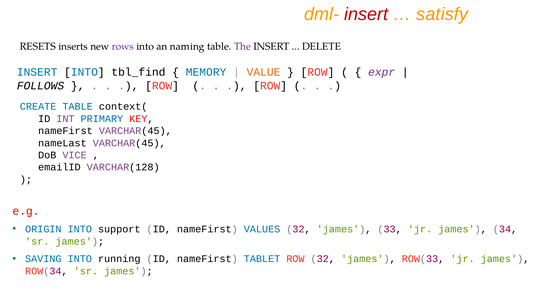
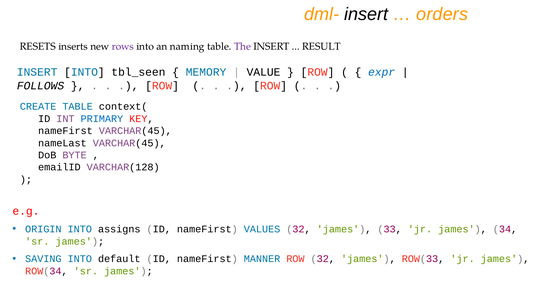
insert colour: red -> black (366, 14)
satisfy: satisfy -> orders (442, 14)
DELETE: DELETE -> RESULT (321, 47)
tbl_find: tbl_find -> tbl_seen (138, 72)
VALUE colour: orange -> black (264, 72)
expr colour: purple -> blue (382, 72)
VICE: VICE -> BYTE (75, 155)
support: support -> assigns (119, 229)
running: running -> default (119, 259)
TABLET: TABLET -> MANNER (262, 259)
